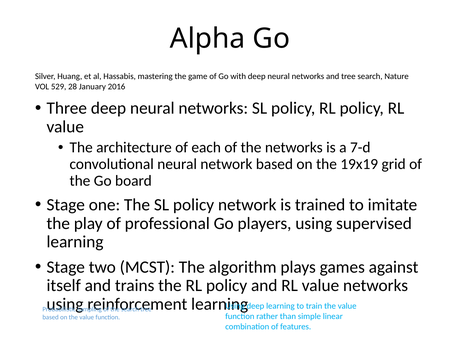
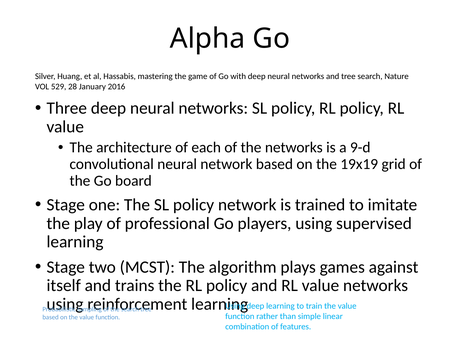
7-d: 7-d -> 9-d (360, 148)
